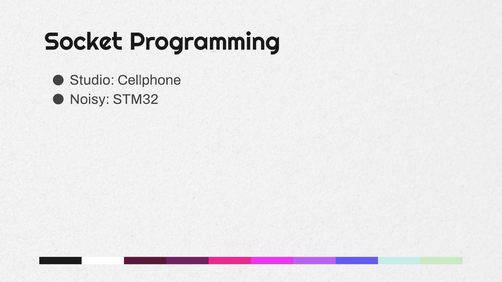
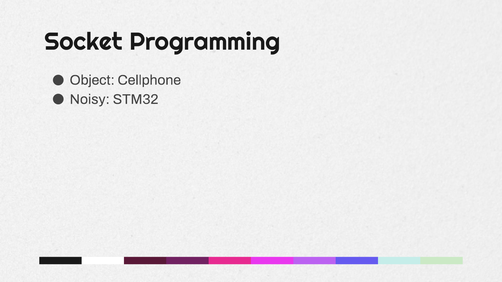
Studio: Studio -> Object (92, 80)
